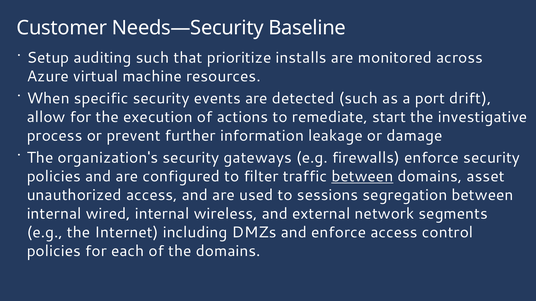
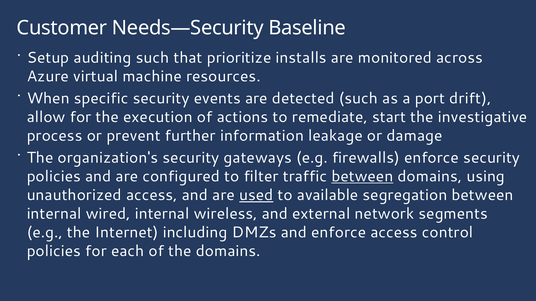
asset: asset -> using (486, 177)
used underline: none -> present (256, 195)
sessions: sessions -> available (328, 195)
